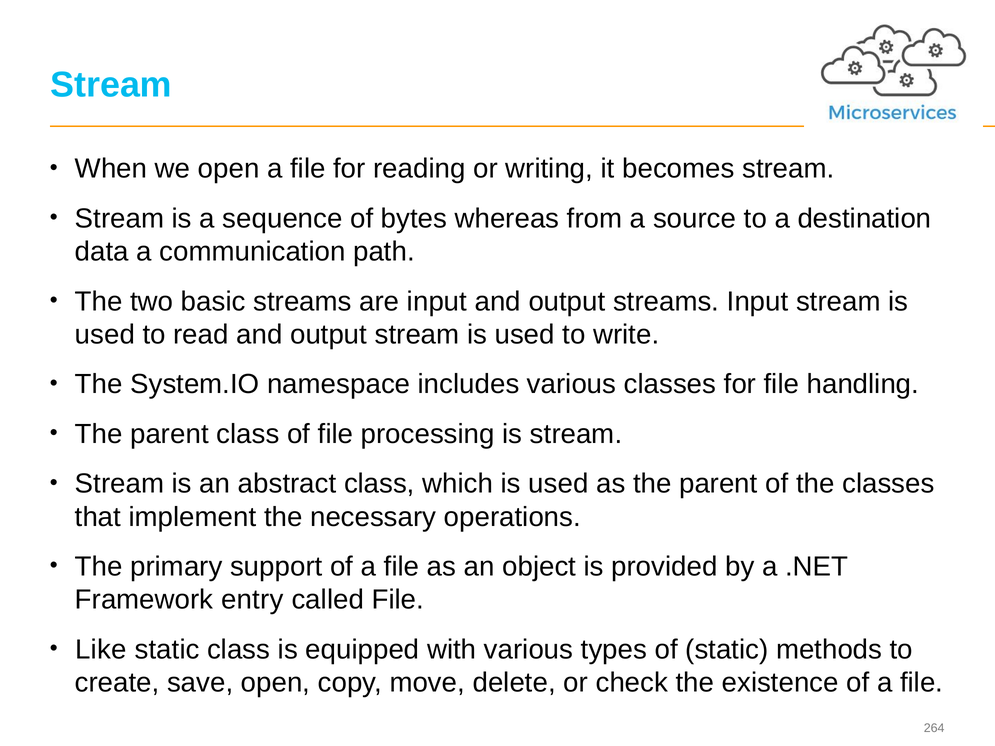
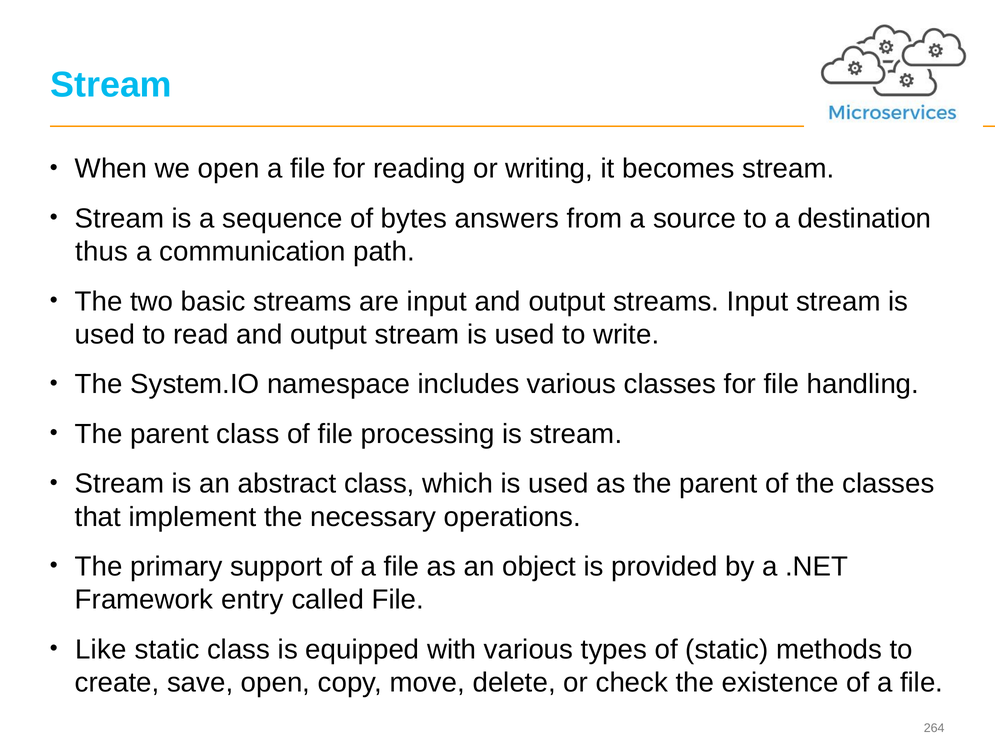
whereas: whereas -> answers (507, 219)
data: data -> thus (102, 252)
